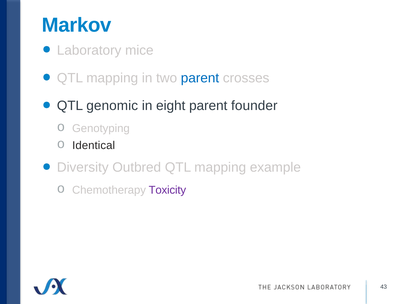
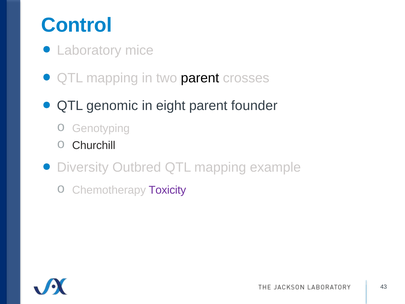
Markov: Markov -> Control (77, 25)
parent colour: blue -> black (200, 78)
Identical: Identical -> Churchill (94, 145)
